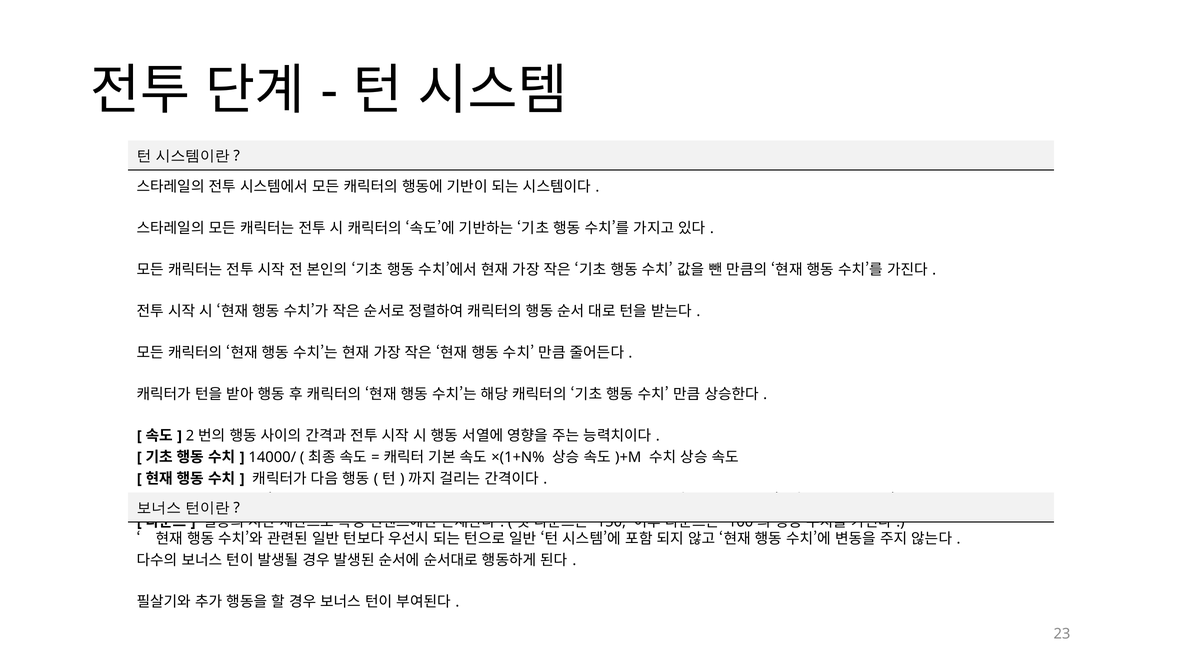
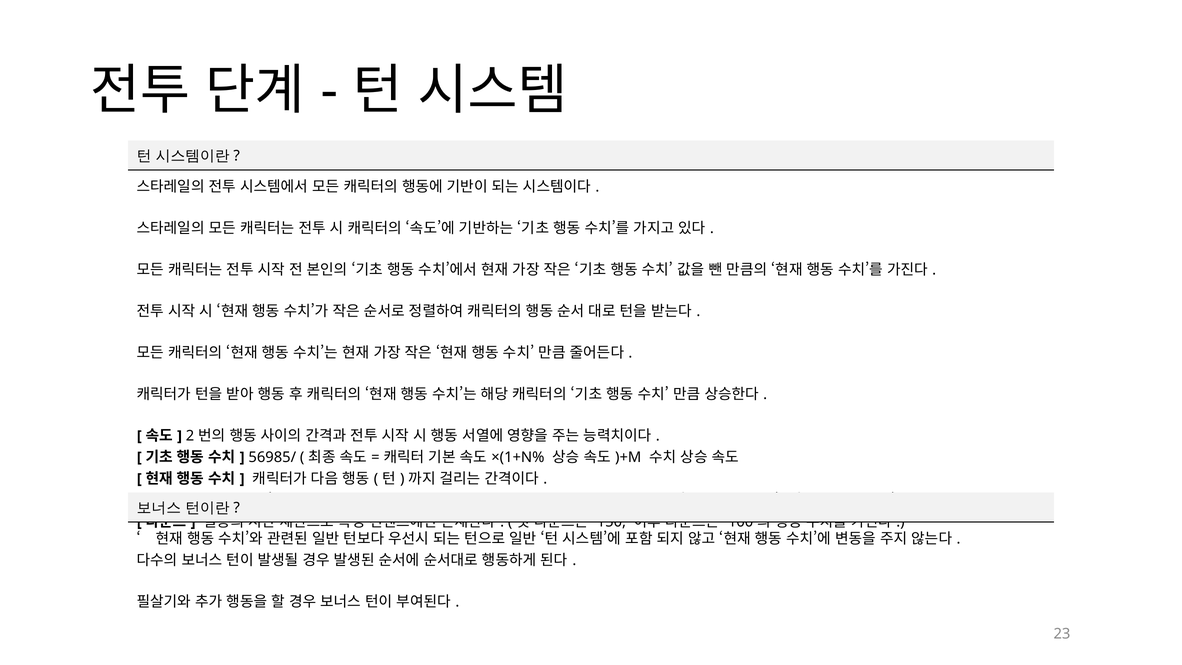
14000/: 14000/ -> 56985/ (272, 457)
